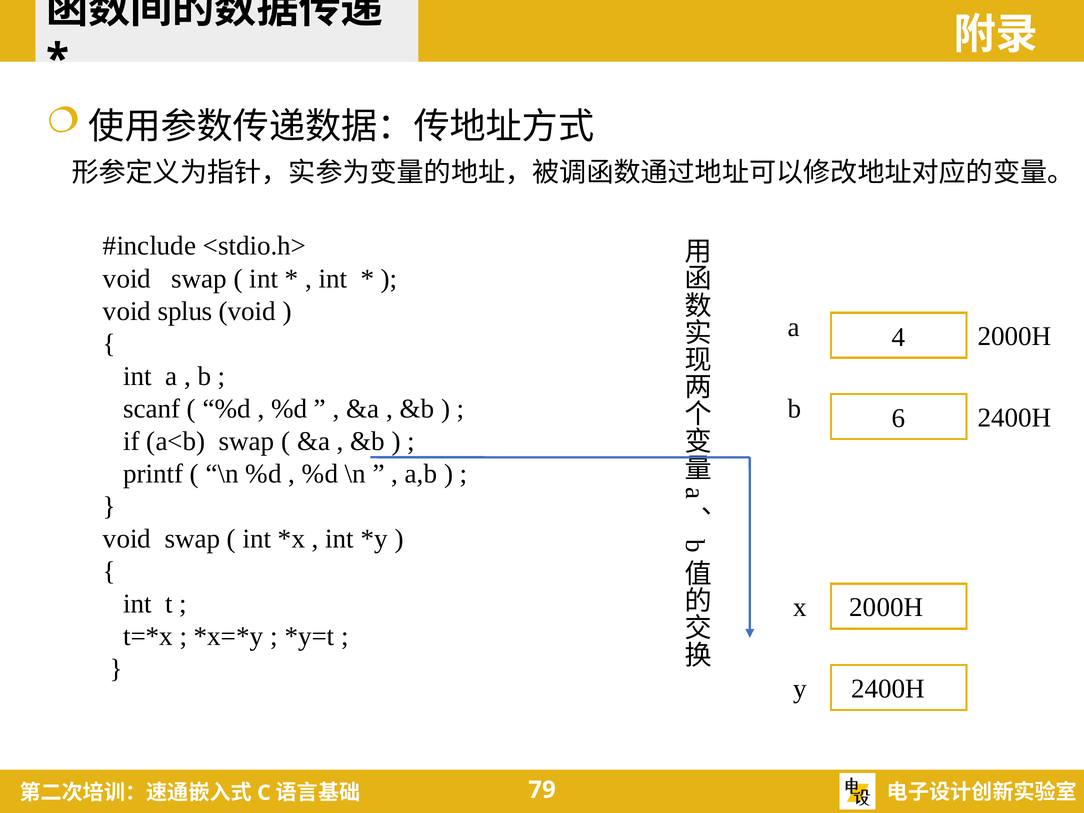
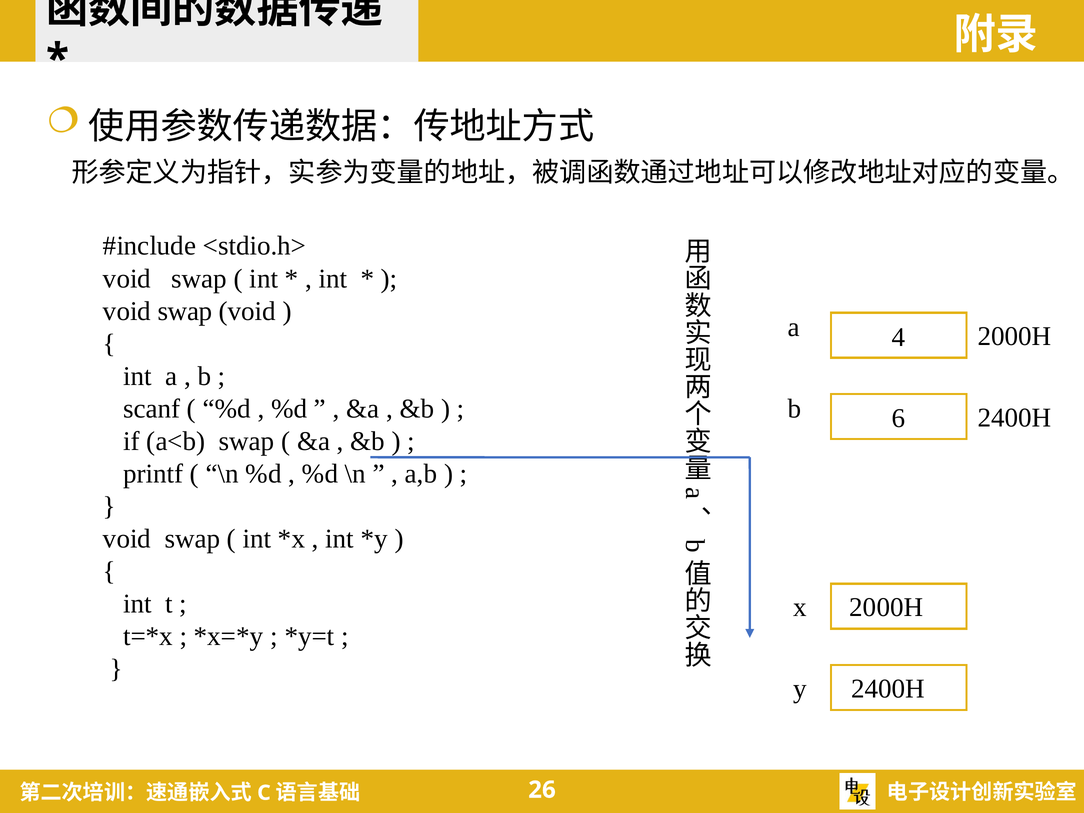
splus: splus -> swap (185, 311)
79: 79 -> 26 (542, 790)
